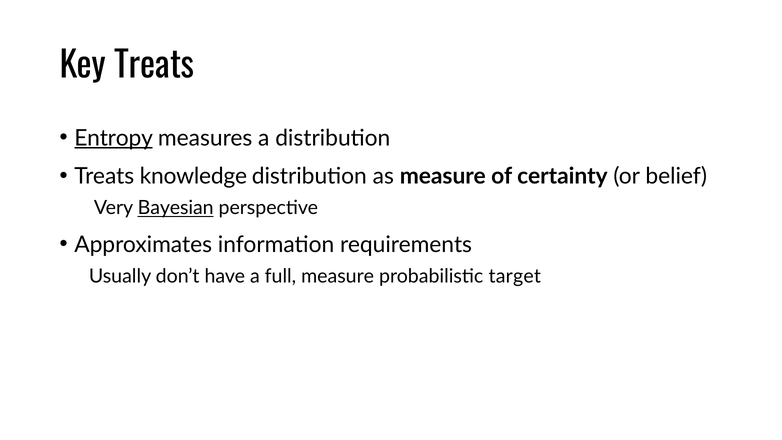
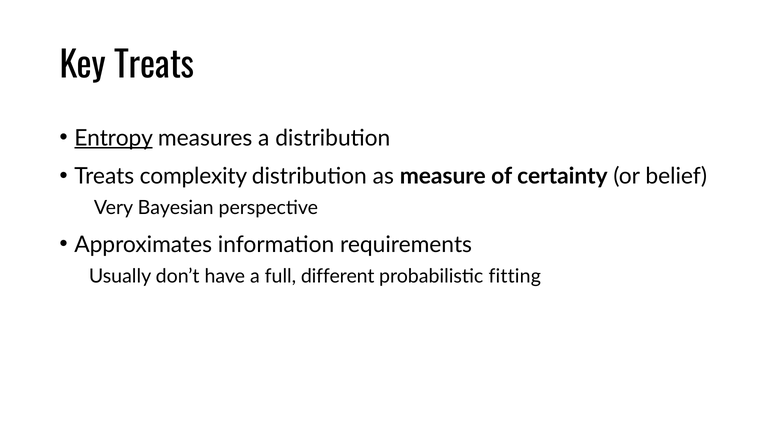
knowledge: knowledge -> complexity (193, 176)
Bayesian underline: present -> none (176, 208)
full measure: measure -> different (338, 276)
target: target -> fitting (515, 276)
